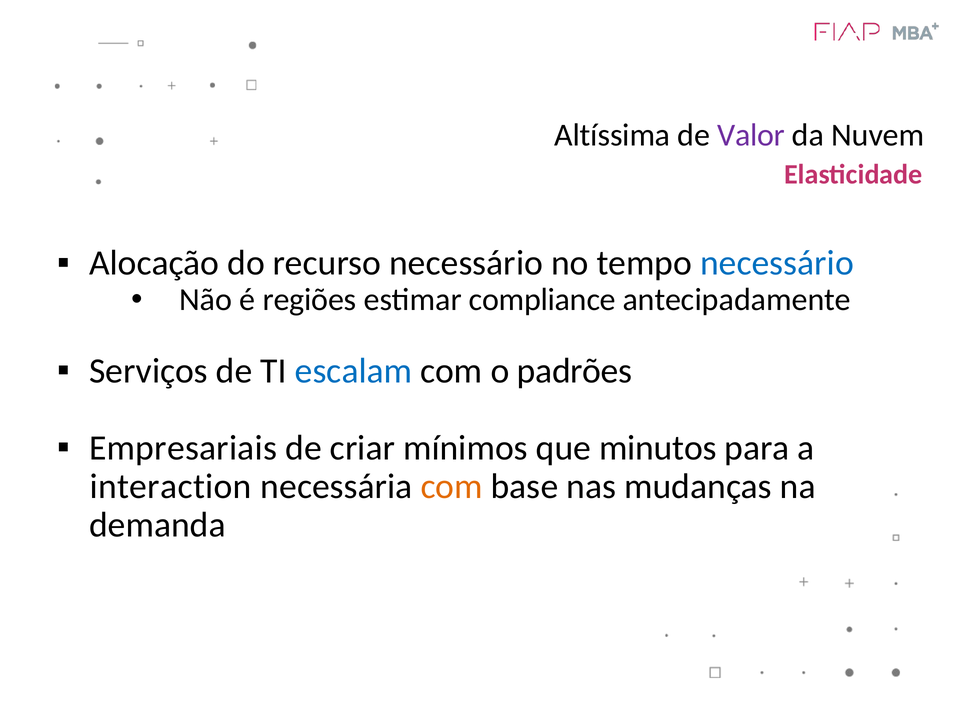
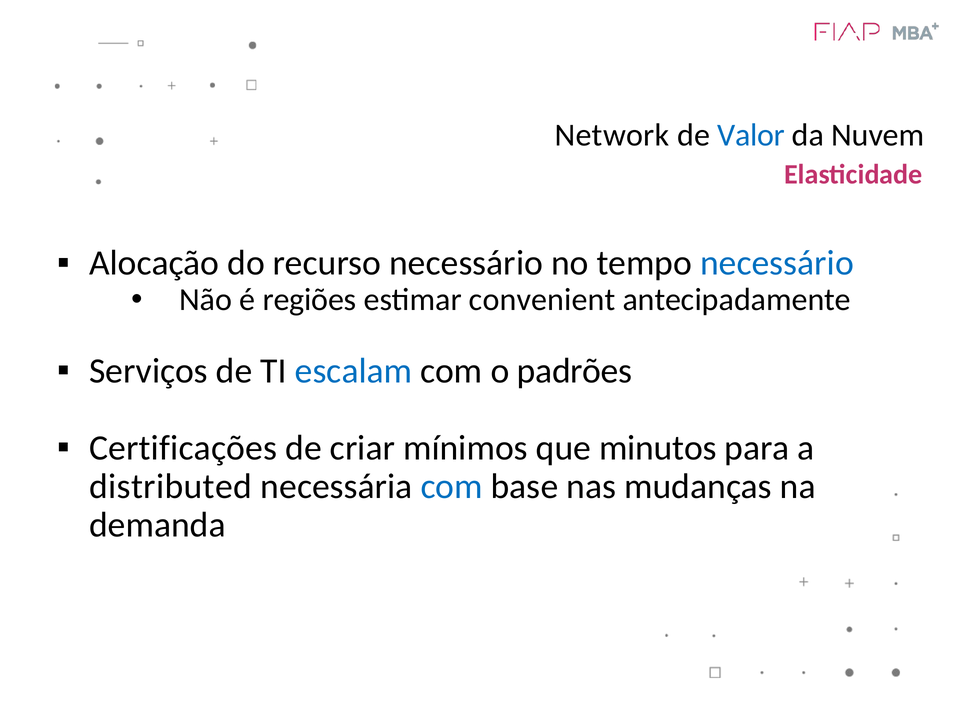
Altíssima: Altíssima -> Network (612, 135)
Valor colour: purple -> blue (751, 135)
compliance: compliance -> convenient (542, 300)
Empresariais: Empresariais -> Certificações (183, 448)
interaction: interaction -> distributed (171, 487)
com colour: orange -> blue (452, 487)
